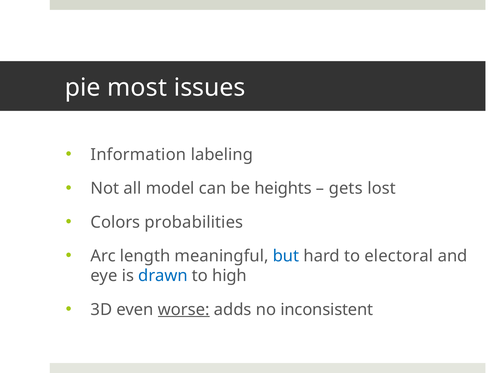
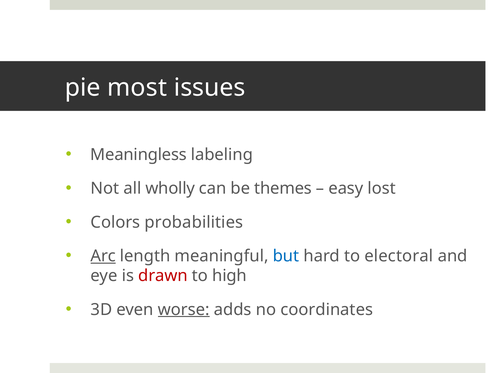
Information: Information -> Meaningless (139, 155)
model: model -> wholly (170, 189)
heights: heights -> themes (283, 189)
gets: gets -> easy (346, 189)
Arc underline: none -> present (103, 256)
drawn colour: blue -> red (163, 276)
inconsistent: inconsistent -> coordinates (327, 310)
